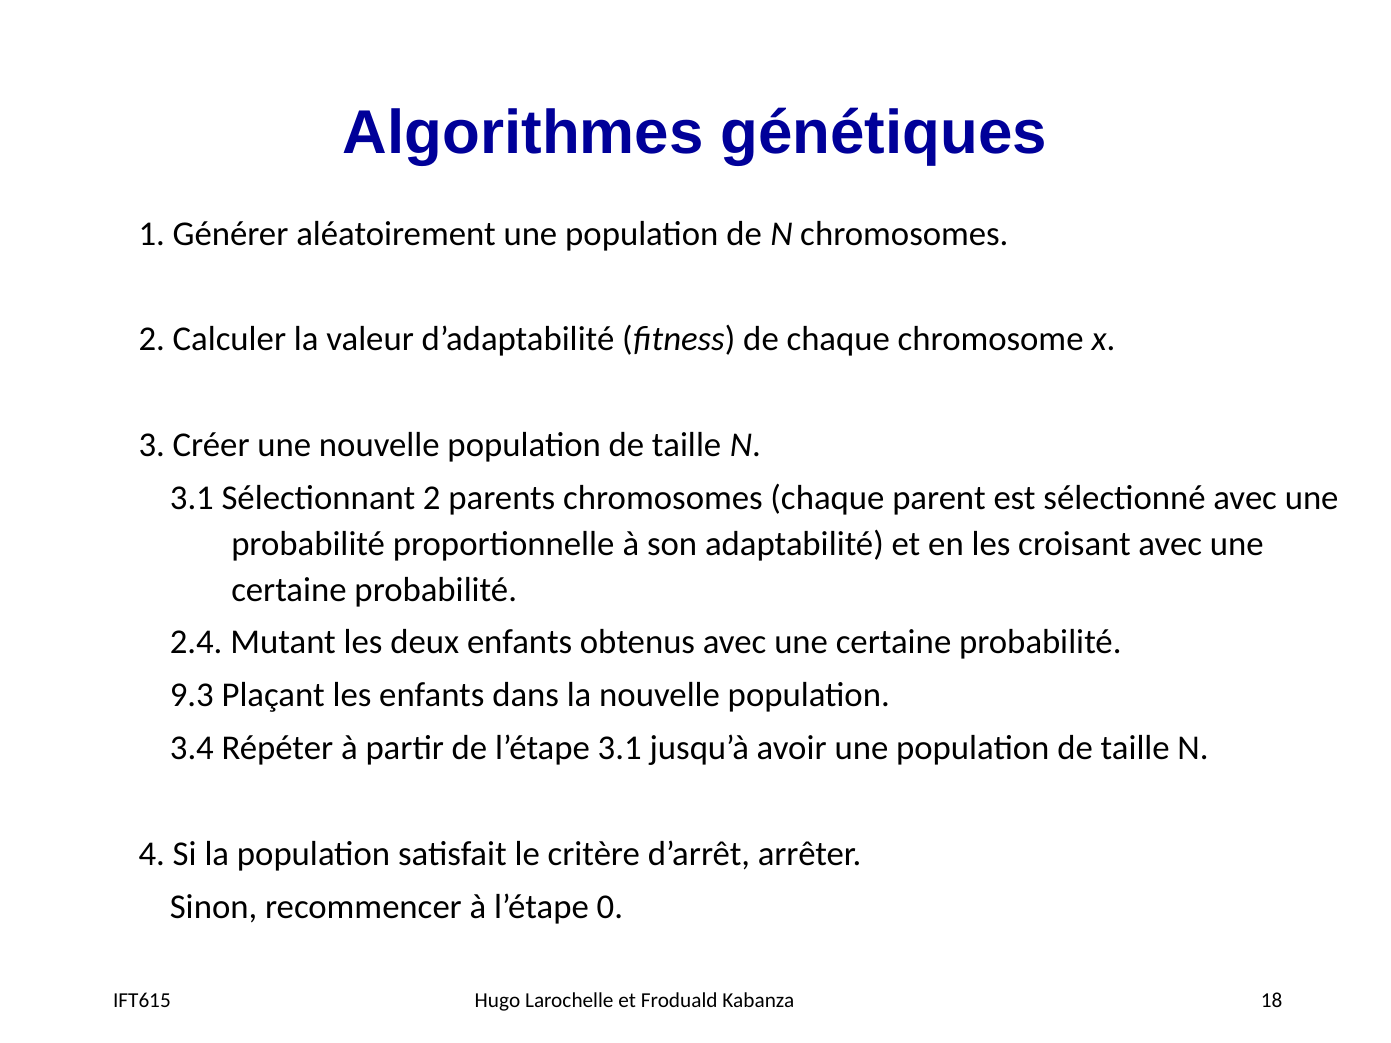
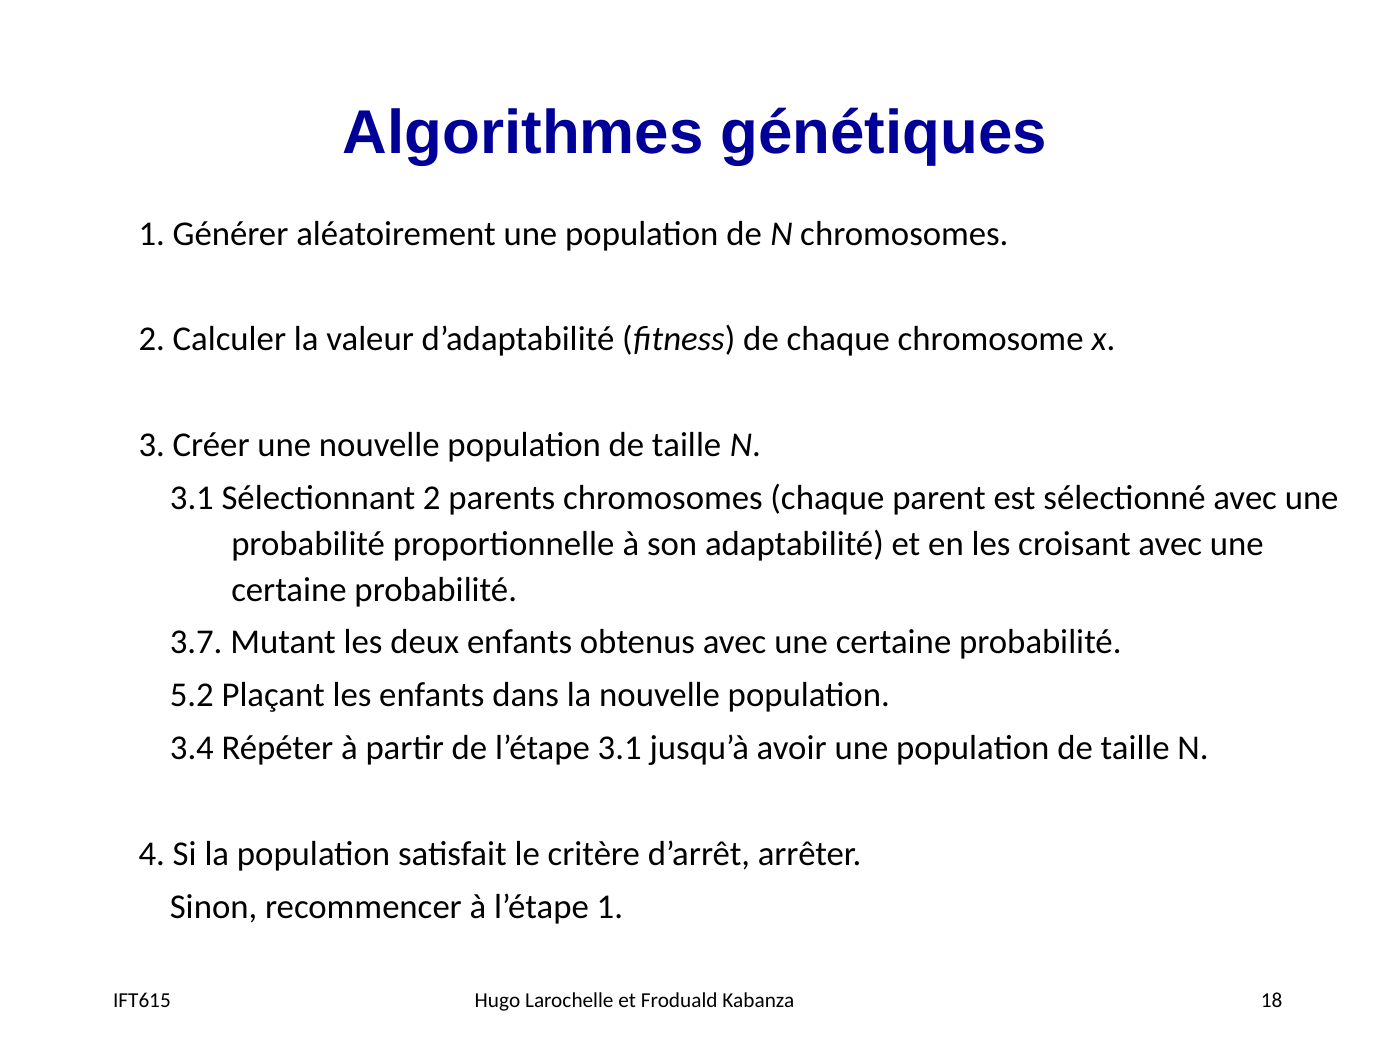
2.4: 2.4 -> 3.7 (196, 643)
9.3: 9.3 -> 5.2 (192, 696)
l’étape 0: 0 -> 1 (610, 907)
